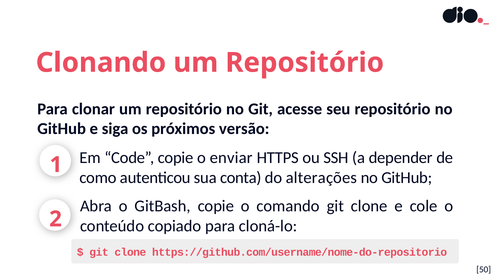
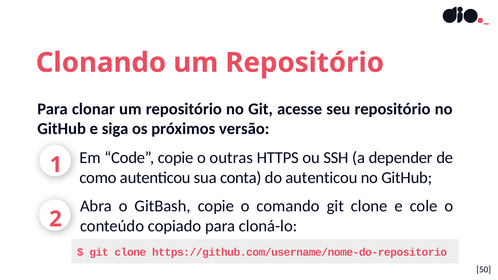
enviar: enviar -> outras (231, 158)
do alterações: alterações -> autenticou (322, 178)
